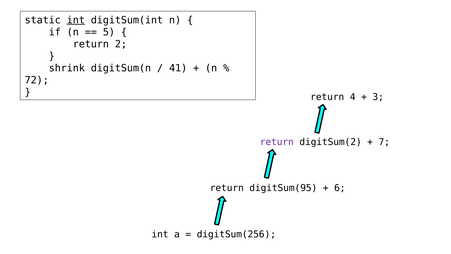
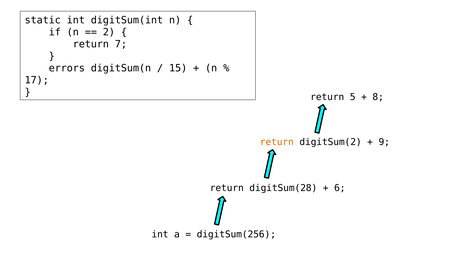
int underline: present -> none (76, 20)
5: 5 -> 2 (109, 32)
2: 2 -> 7 (121, 44)
shrink: shrink -> errors (67, 68)
41: 41 -> 15 (178, 68)
72: 72 -> 17 (37, 80)
4: 4 -> 5 (353, 97)
3: 3 -> 8 (378, 97)
return colour: purple -> orange (277, 142)
7: 7 -> 9 (384, 142)
digitSum(95: digitSum(95 -> digitSum(28 (283, 188)
